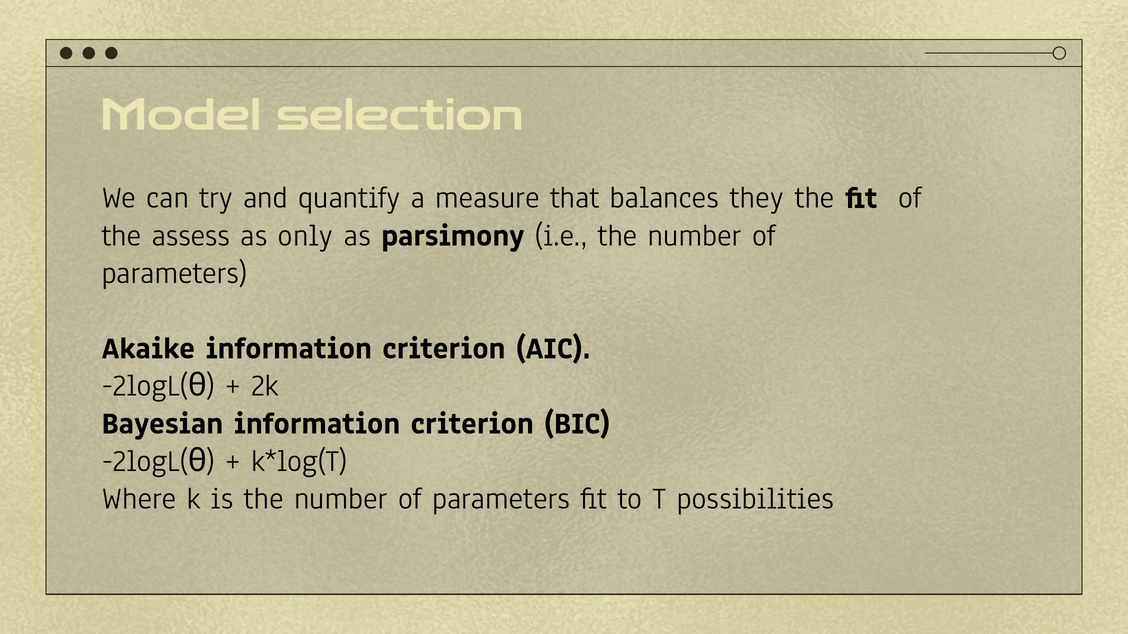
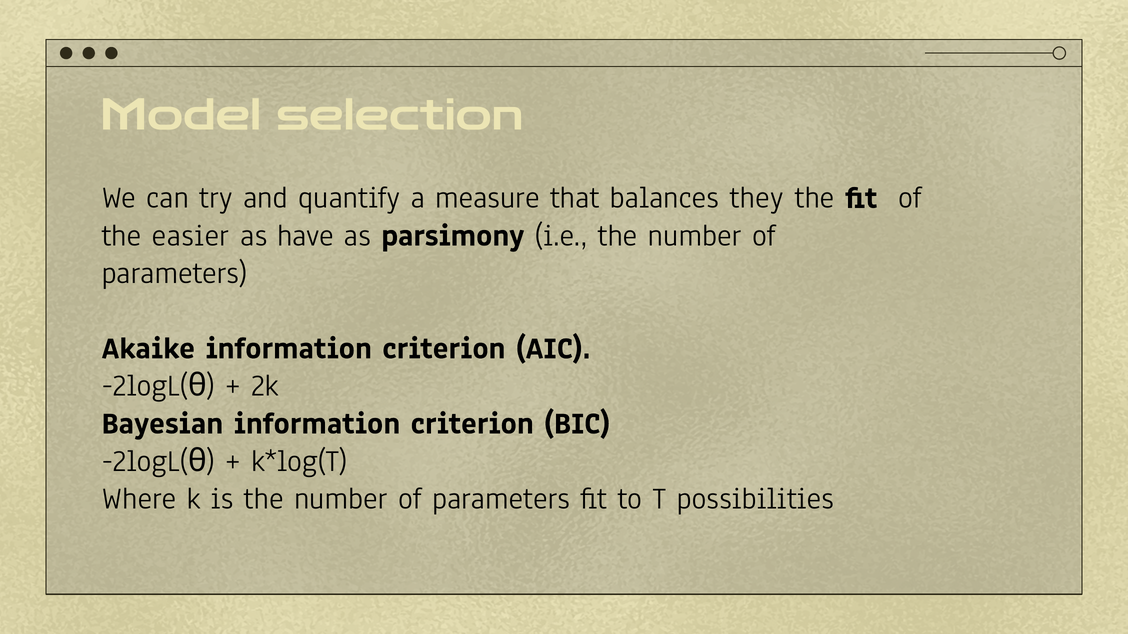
assess: assess -> easier (191, 235)
only: only -> have (306, 235)
